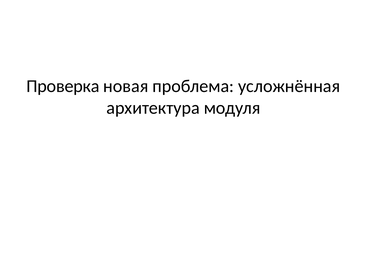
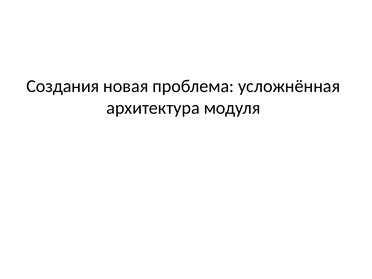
Проверка: Проверка -> Создания (63, 86)
